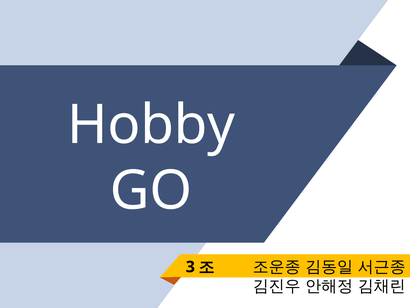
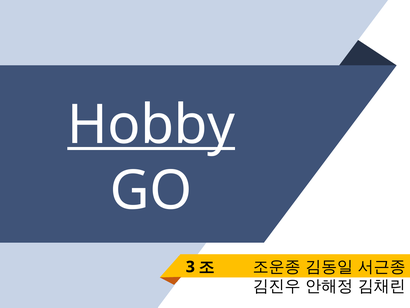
Hobby underline: none -> present (151, 125)
